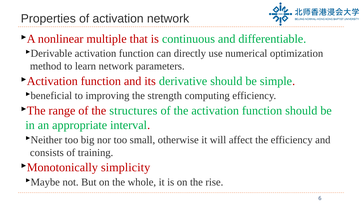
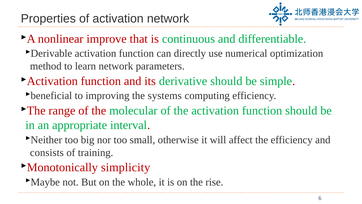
multiple: multiple -> improve (107, 39)
strength: strength -> systems (165, 96)
structures: structures -> molecular (133, 111)
